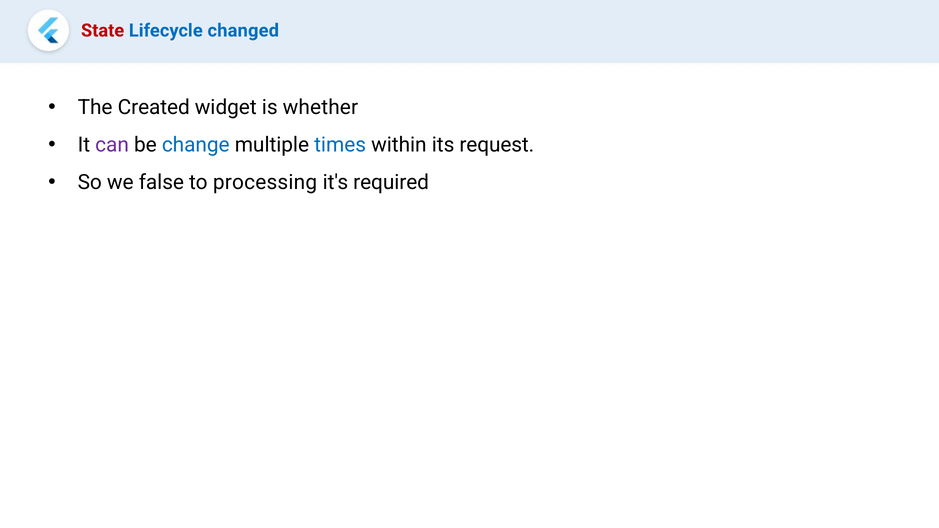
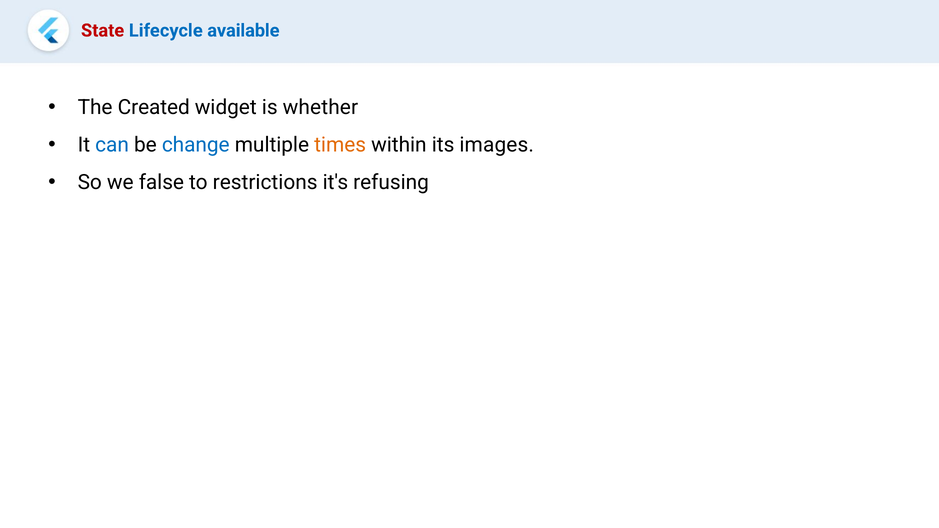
changed: changed -> available (243, 31)
can colour: purple -> blue (112, 145)
times colour: blue -> orange (340, 145)
request: request -> images (497, 145)
processing: processing -> restrictions (265, 182)
required: required -> refusing (391, 182)
